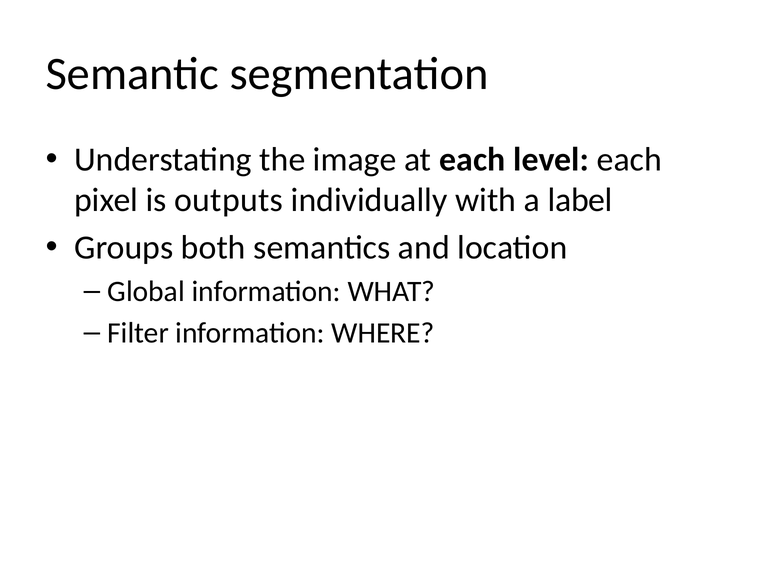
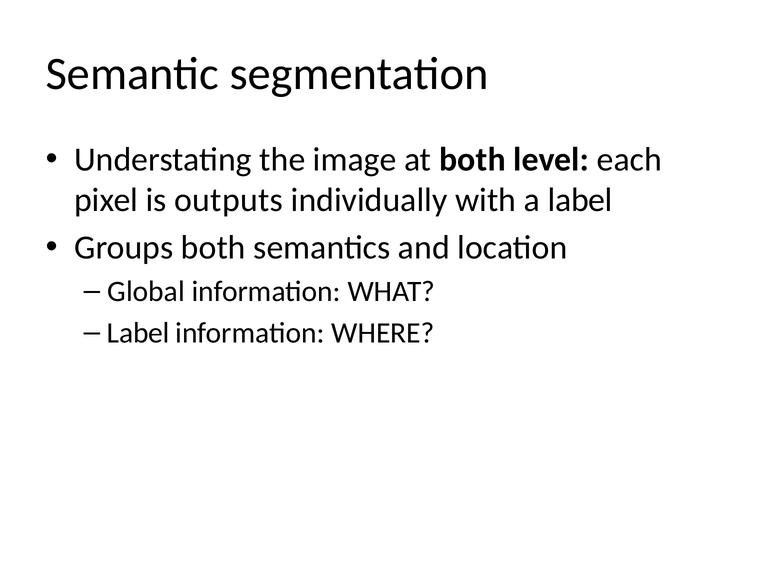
at each: each -> both (472, 160)
Filter: Filter -> Label (138, 333)
